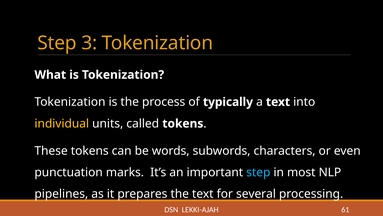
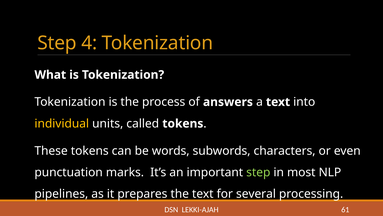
3: 3 -> 4 (89, 43)
typically: typically -> answers (228, 102)
step colour: light blue -> light green (258, 172)
